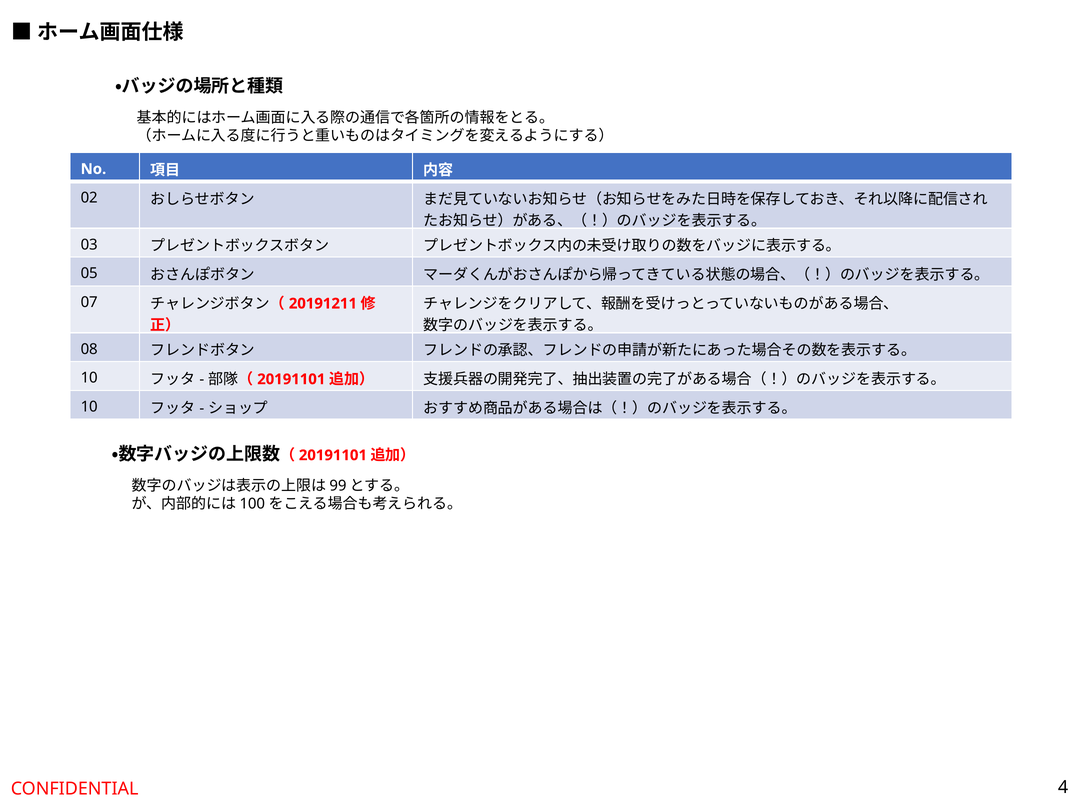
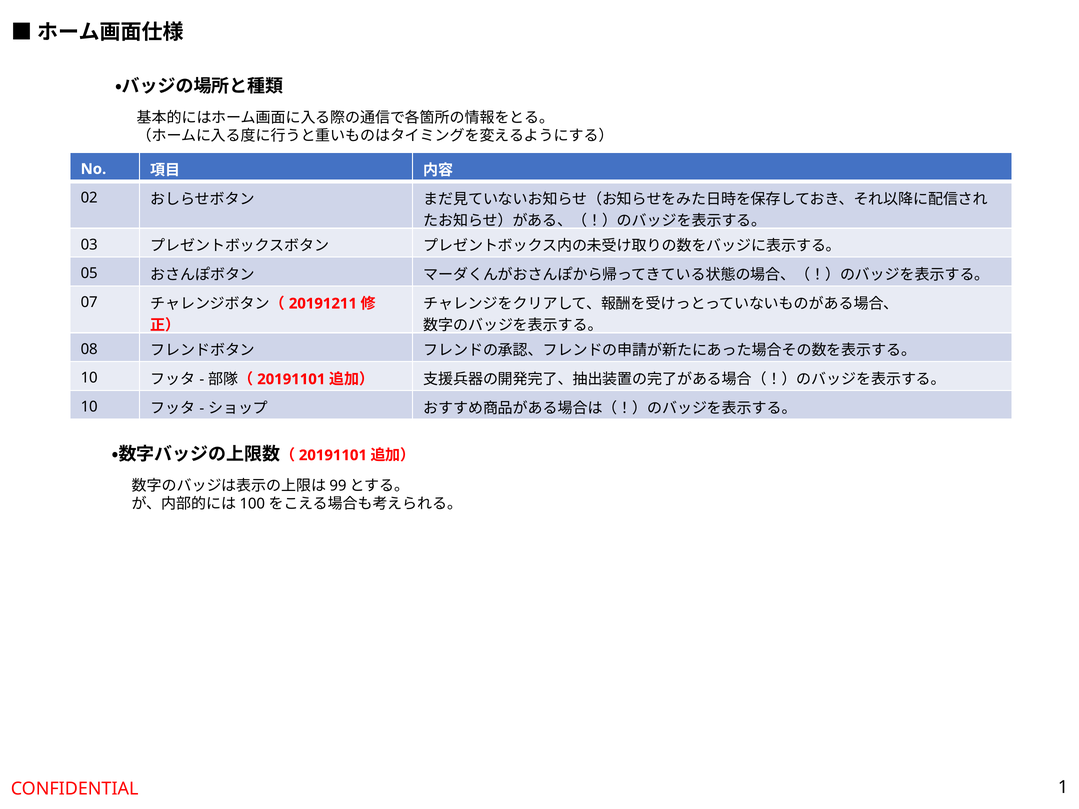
4: 4 -> 1 (1063, 787)
